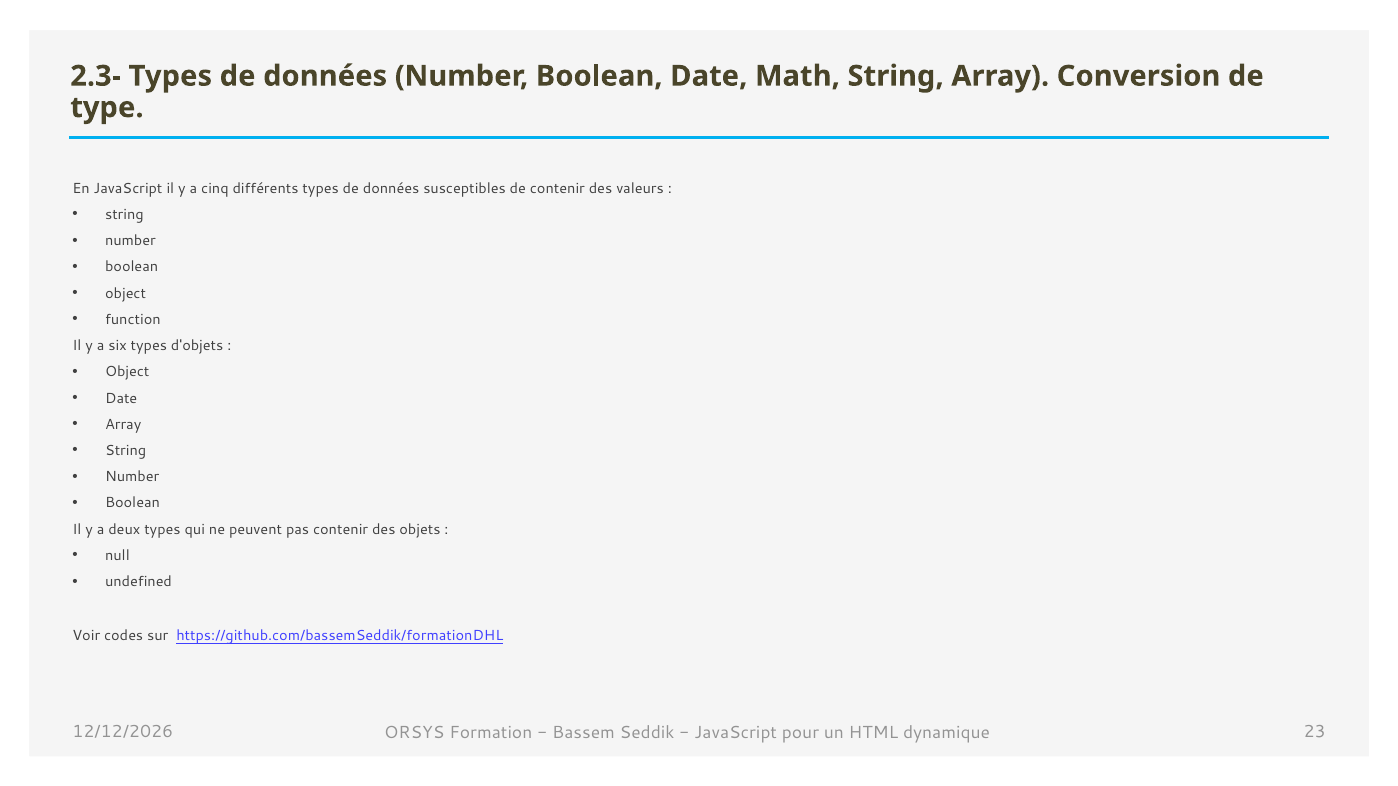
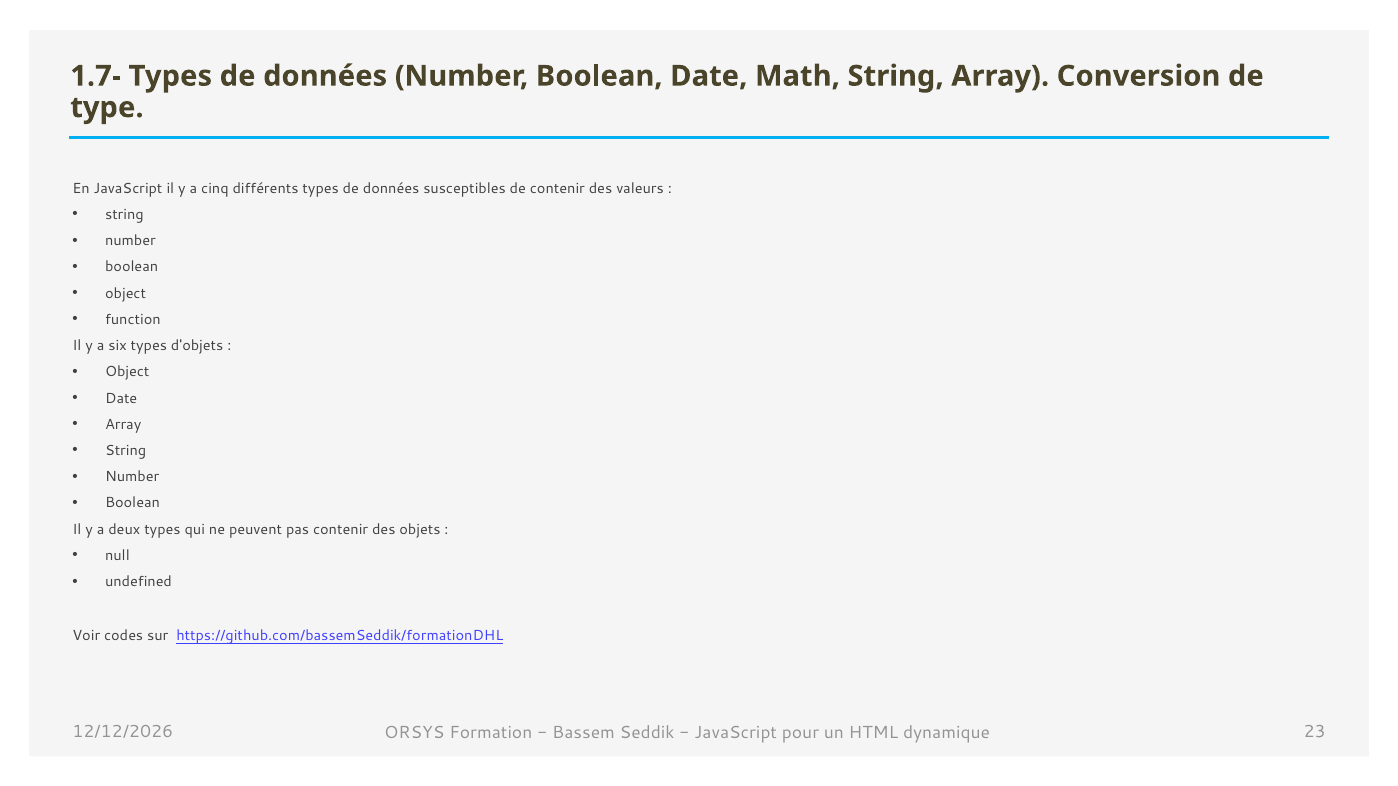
2.3-: 2.3- -> 1.7- (96, 76)
